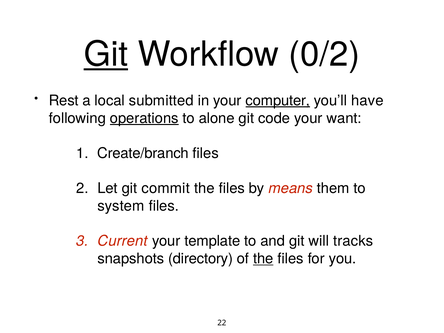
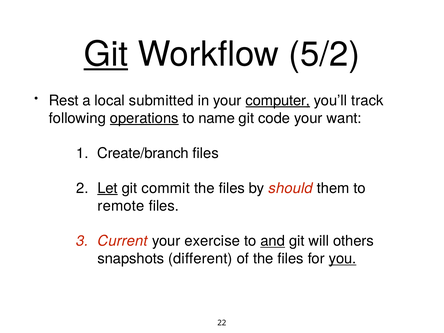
0/2: 0/2 -> 5/2 (324, 54)
have: have -> track (367, 100)
alone: alone -> name (217, 118)
Let underline: none -> present (108, 188)
means: means -> should (291, 188)
system: system -> remote (121, 206)
template: template -> exercise (212, 241)
and underline: none -> present (273, 241)
tracks: tracks -> others (353, 241)
directory: directory -> different (200, 259)
the underline: present -> none (263, 259)
you underline: none -> present (343, 259)
